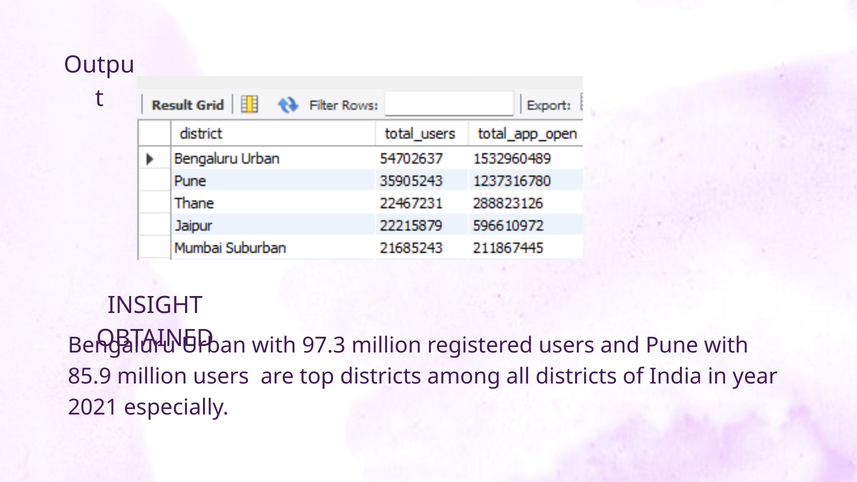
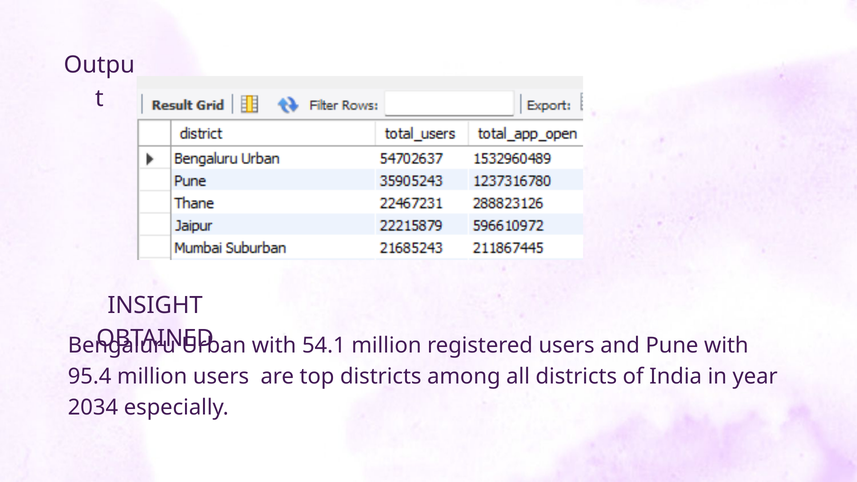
97.3: 97.3 -> 54.1 (324, 346)
85.9: 85.9 -> 95.4 (90, 377)
2021: 2021 -> 2034 (93, 407)
